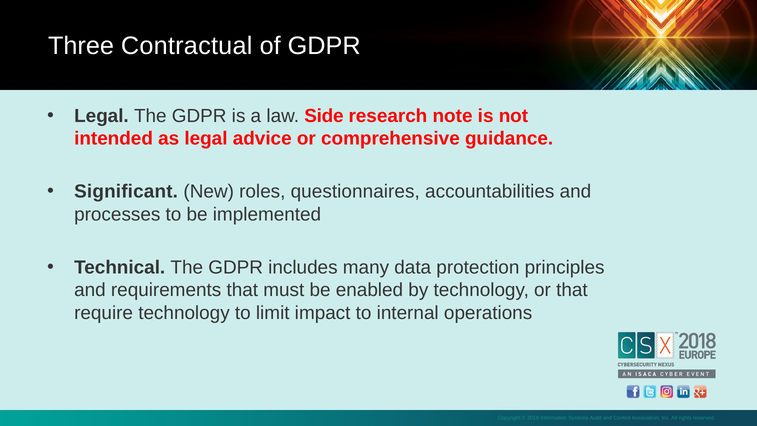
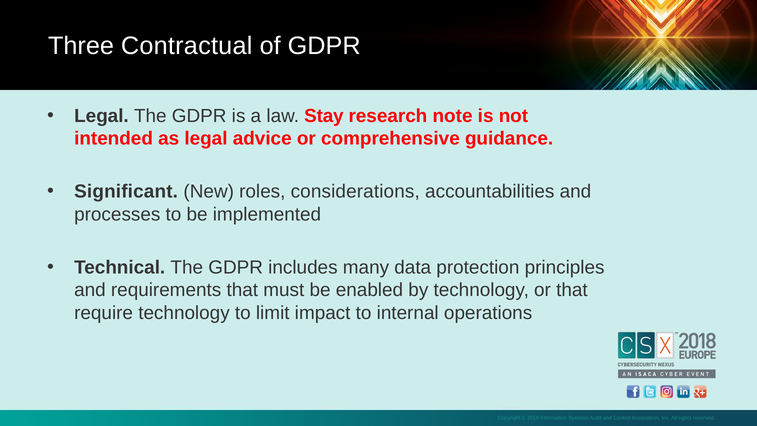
Side: Side -> Stay (324, 116)
questionnaires: questionnaires -> considerations (355, 192)
